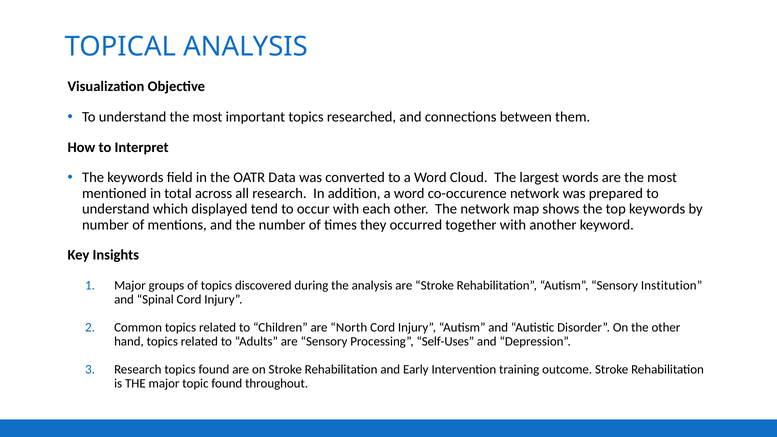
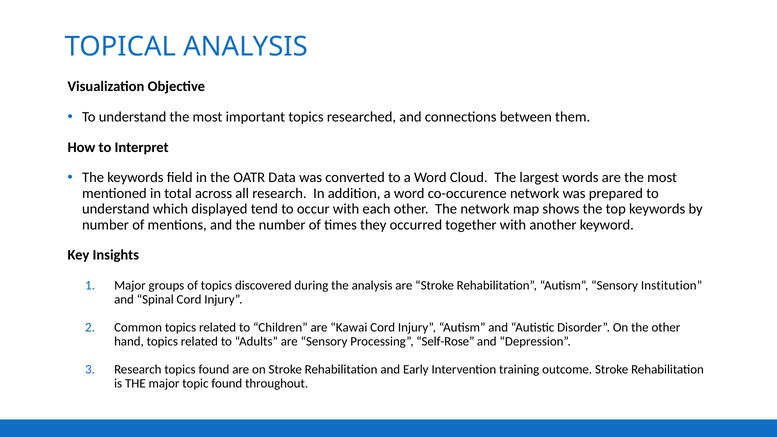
North: North -> Kawai (349, 328)
Self-Uses: Self-Uses -> Self-Rose (445, 342)
